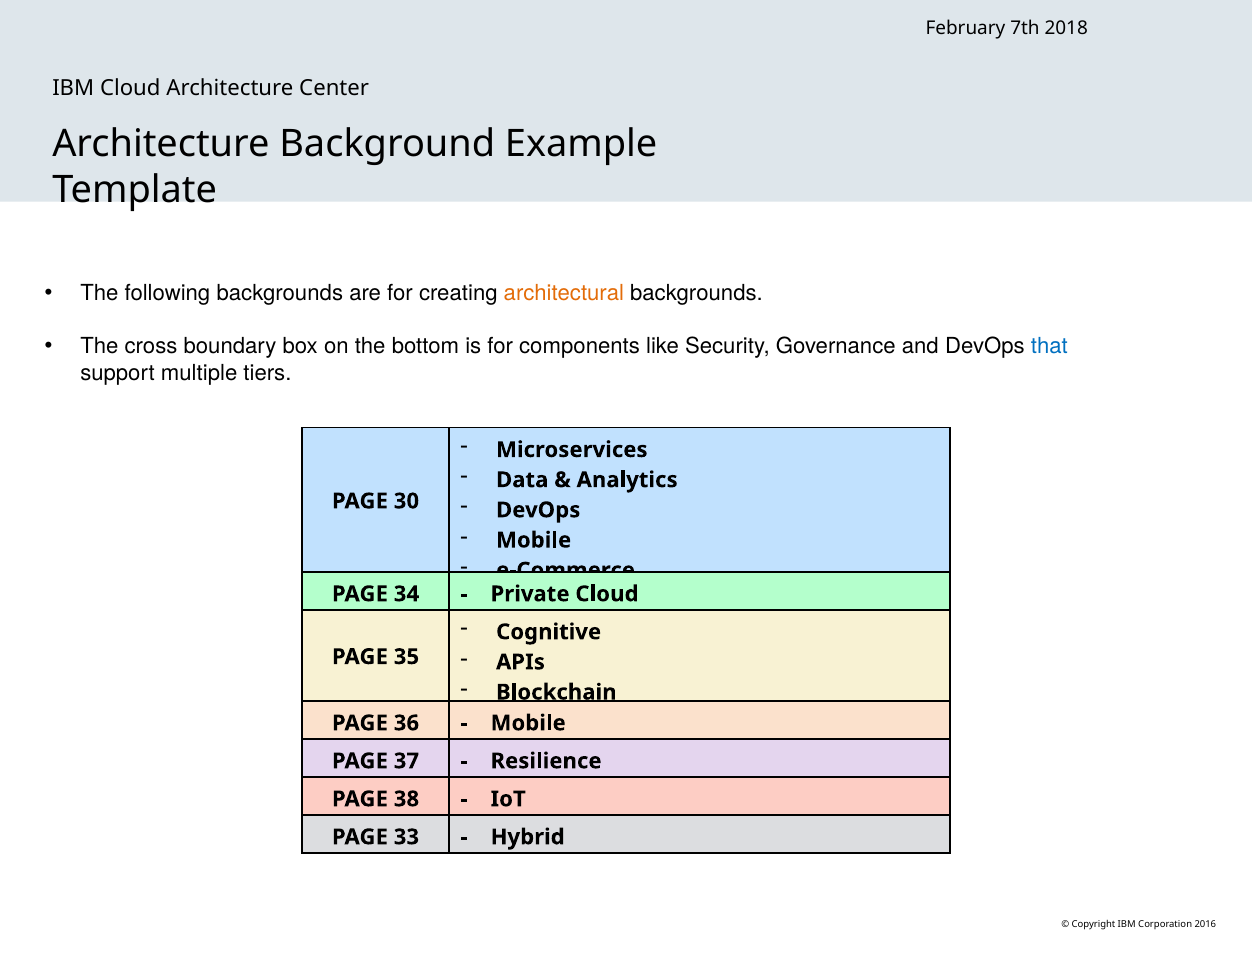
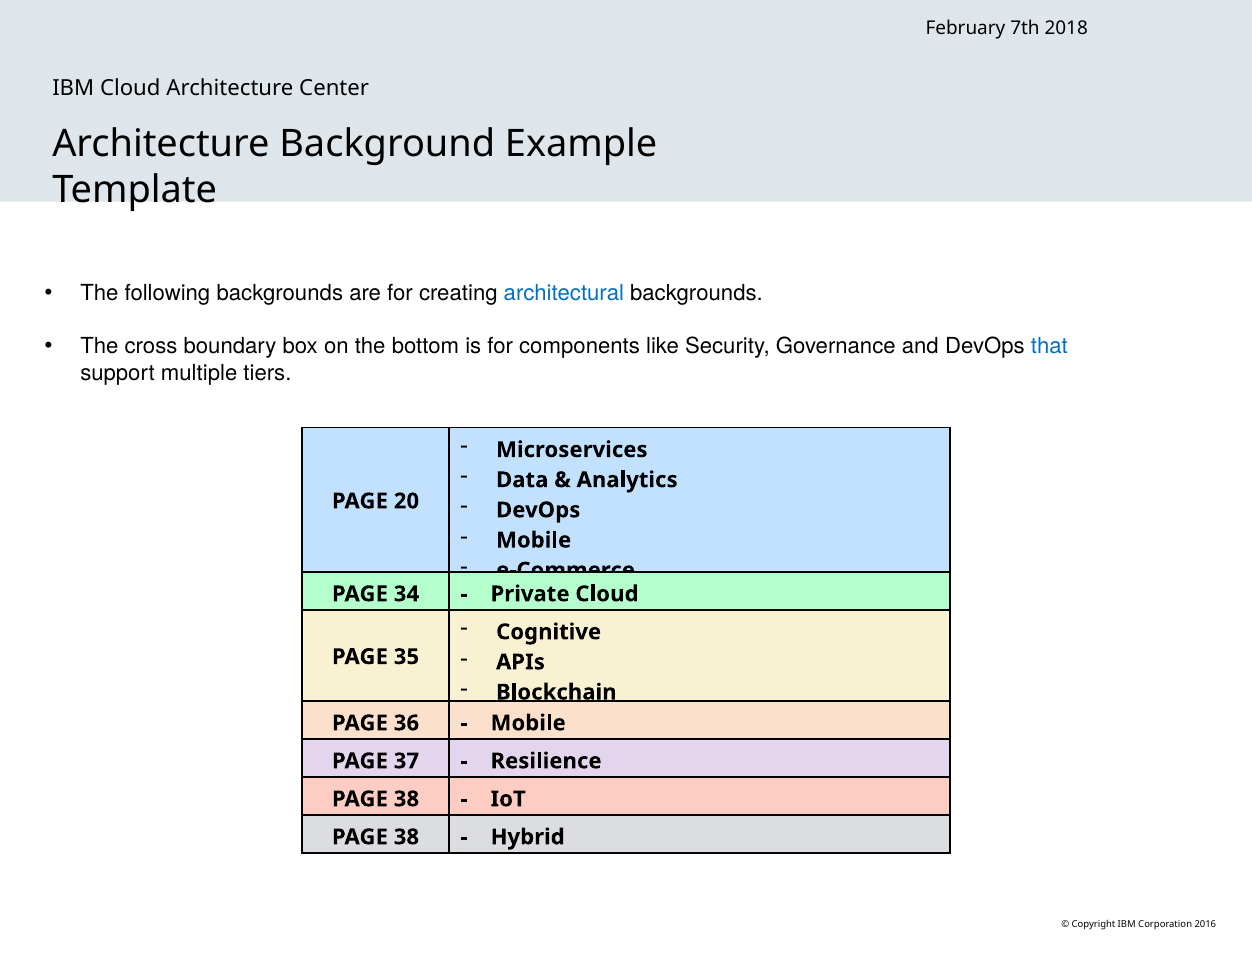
architectural colour: orange -> blue (564, 294)
30: 30 -> 20 (406, 501)
33: 33 -> 38 (406, 837)
